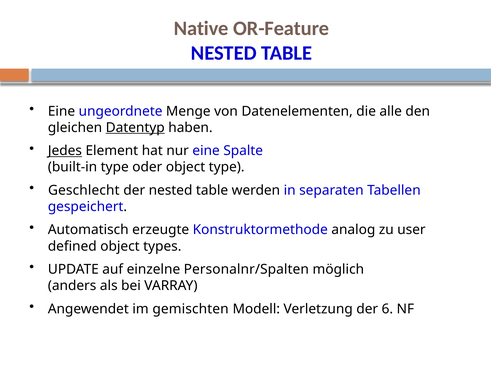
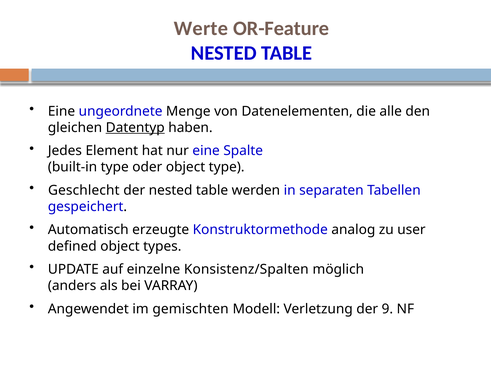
Native: Native -> Werte (201, 28)
Jedes underline: present -> none (65, 151)
Personalnr/Spalten: Personalnr/Spalten -> Konsistenz/Spalten (246, 270)
6: 6 -> 9 (387, 309)
